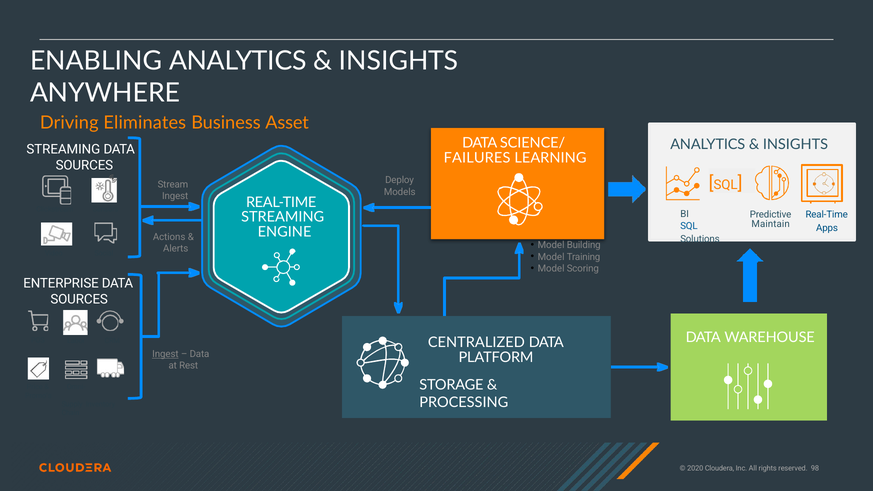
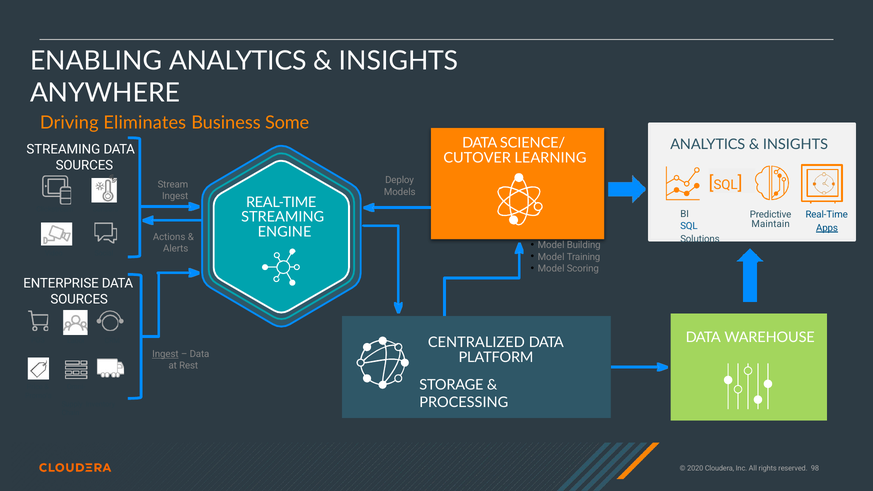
Asset: Asset -> Some (287, 123)
FAILURES: FAILURES -> CUTOVER (477, 158)
Apps underline: none -> present (827, 228)
